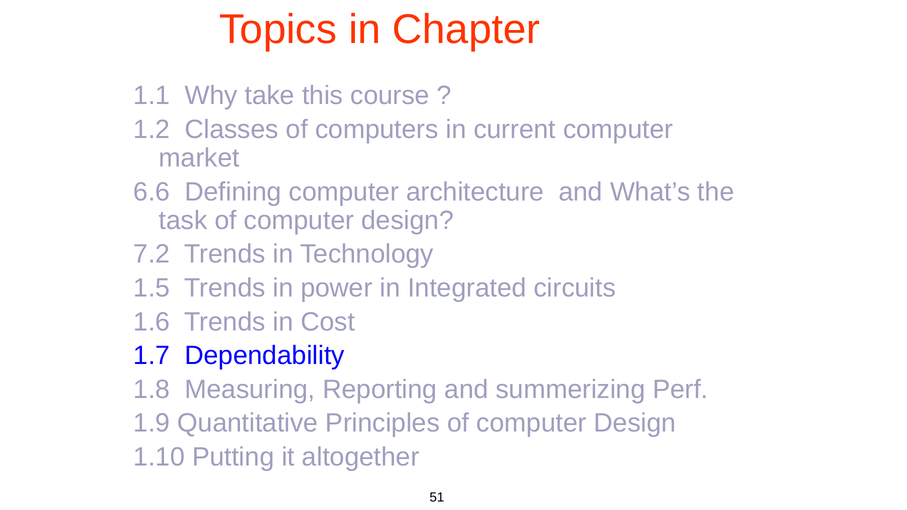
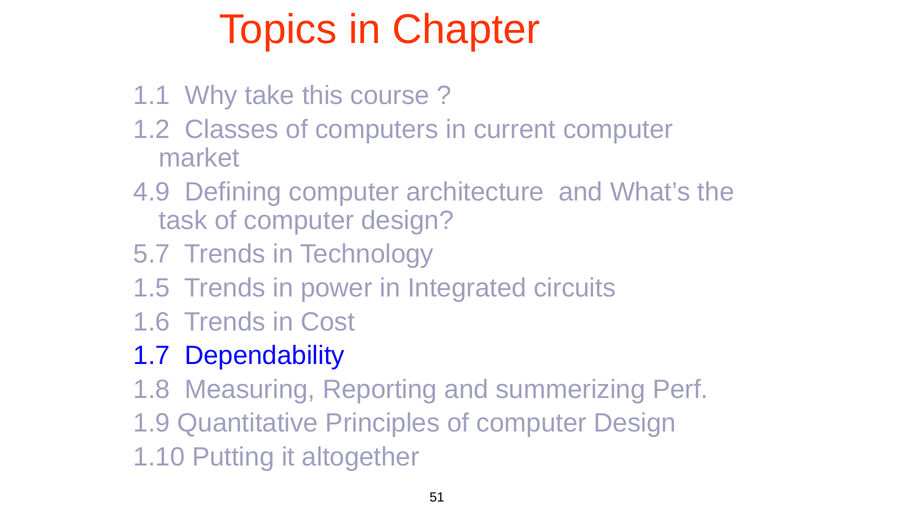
6.6: 6.6 -> 4.9 (152, 192)
7.2: 7.2 -> 5.7 (152, 254)
